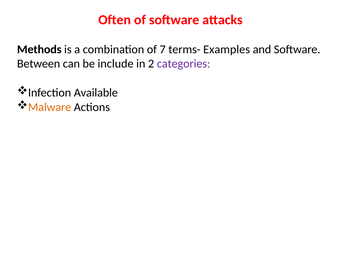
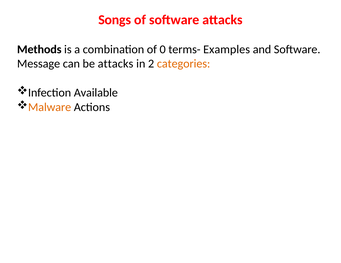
Often: Often -> Songs (115, 20)
7: 7 -> 0 (163, 49)
Between: Between -> Message (39, 64)
be include: include -> attacks (116, 64)
categories colour: purple -> orange (184, 64)
